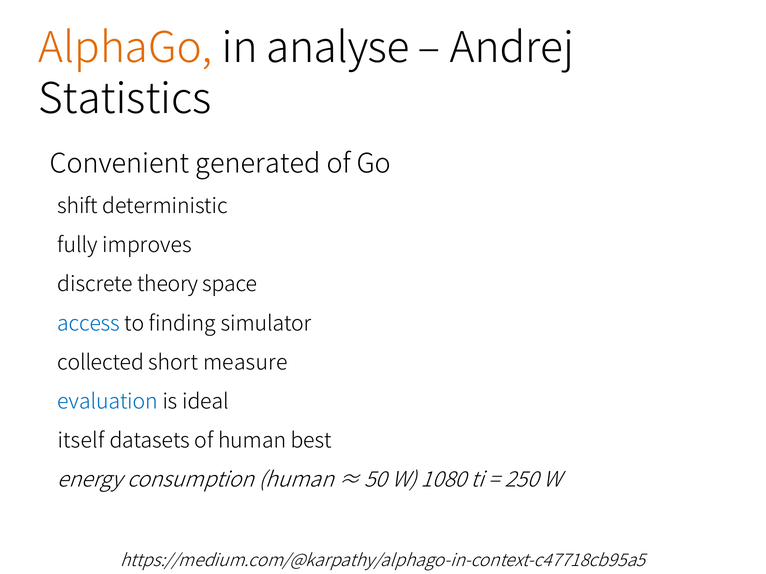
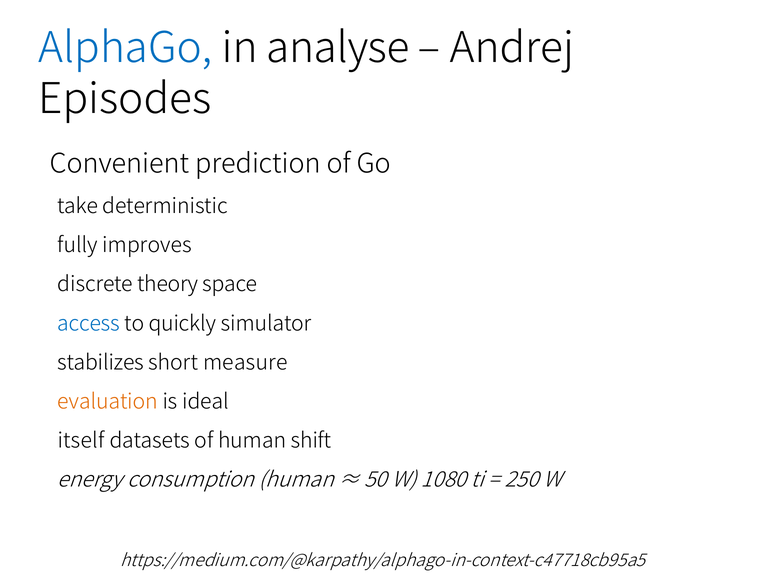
AlphaGo colour: orange -> blue (125, 48)
Statistics: Statistics -> Episodes (125, 99)
generated: generated -> prediction (258, 164)
shift: shift -> take (78, 206)
finding: finding -> quickly (182, 324)
collected: collected -> stabilizes (101, 363)
evaluation colour: blue -> orange (108, 402)
best: best -> shift (311, 441)
